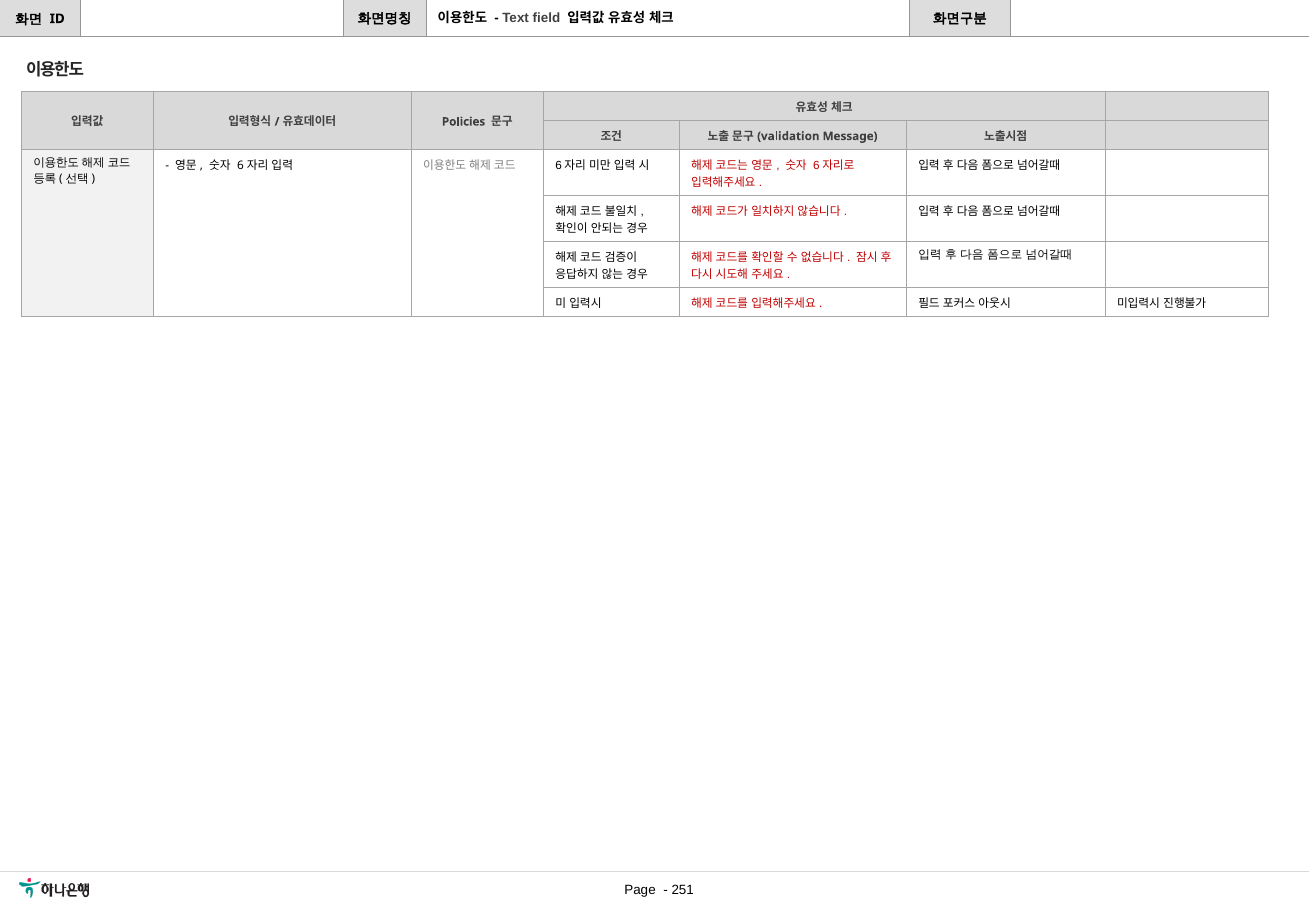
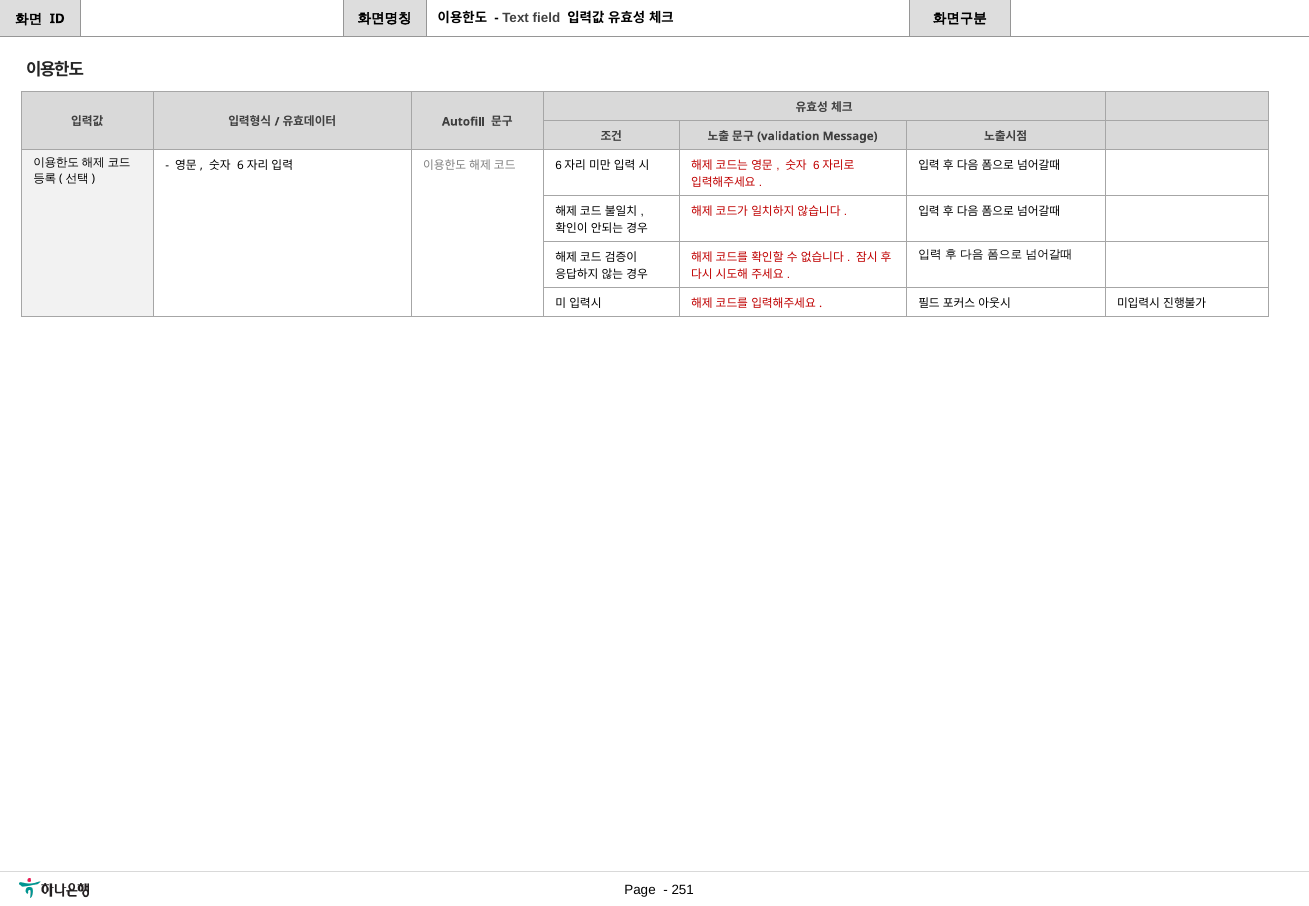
Policies: Policies -> Autofill (464, 122)
